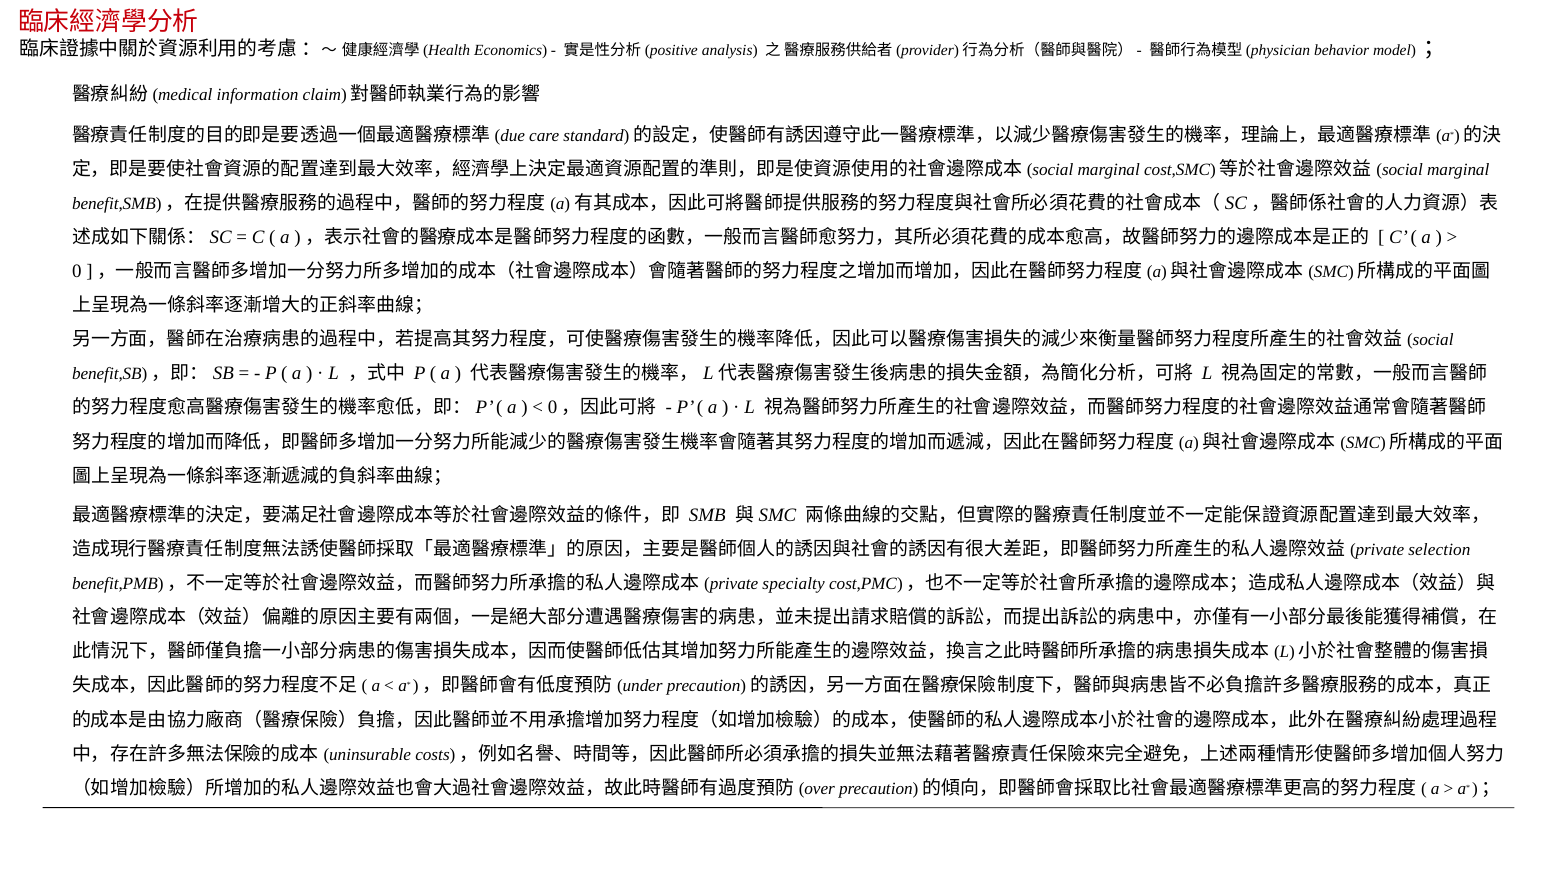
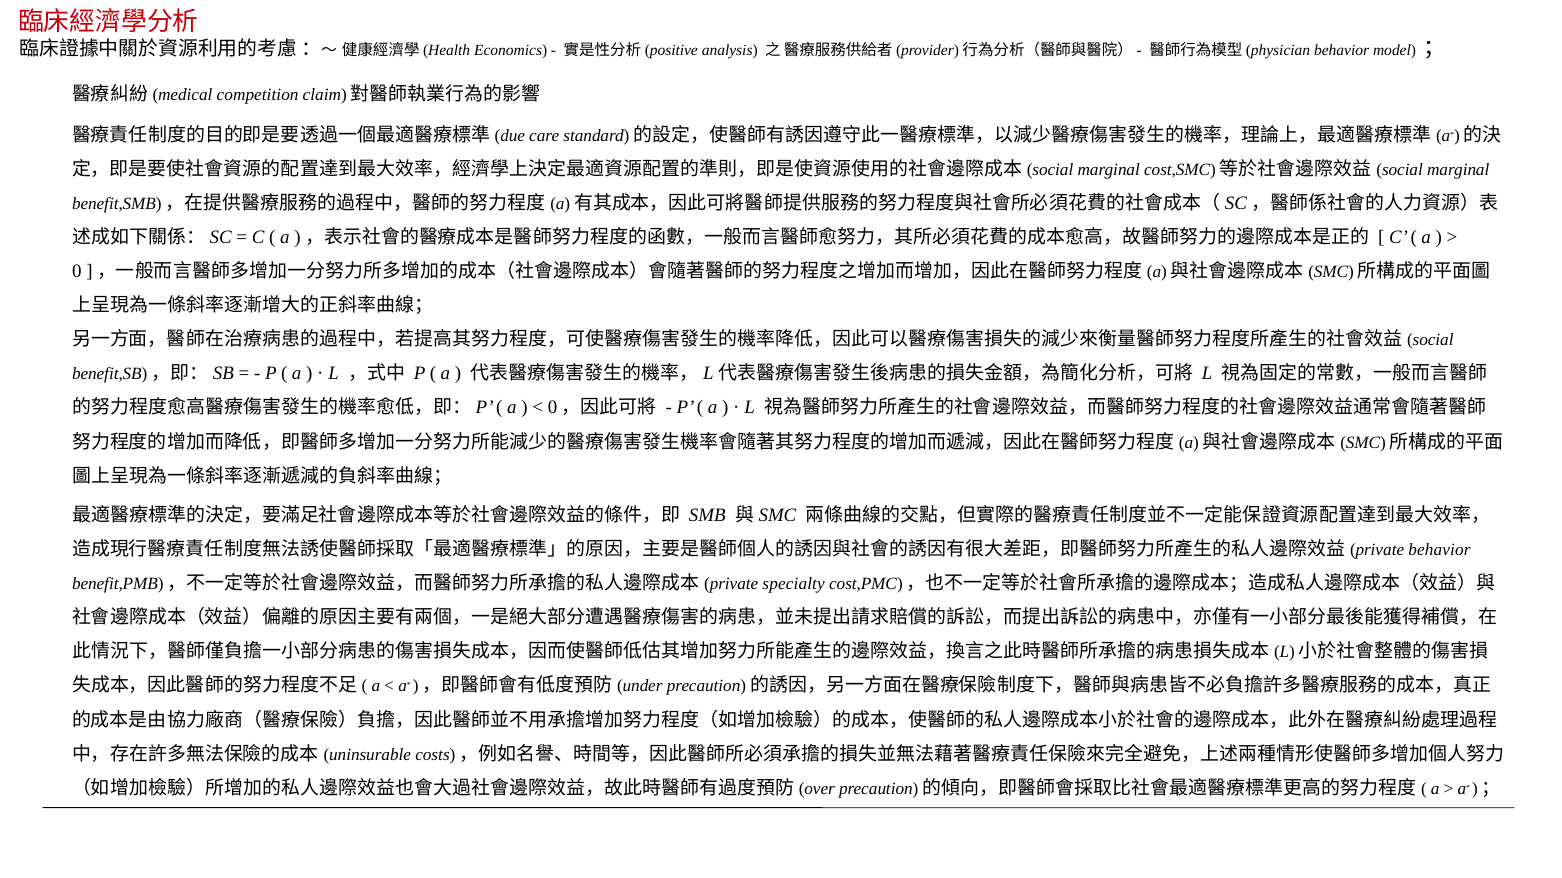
information: information -> competition (258, 95)
selection: selection -> behavior (1439, 550)
